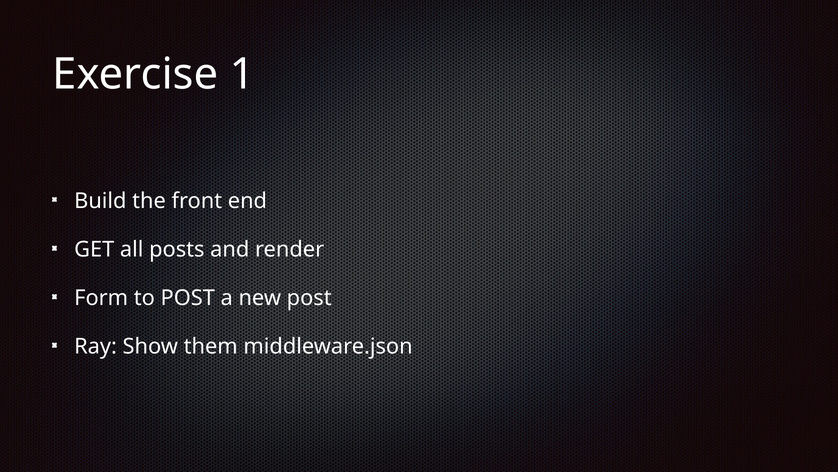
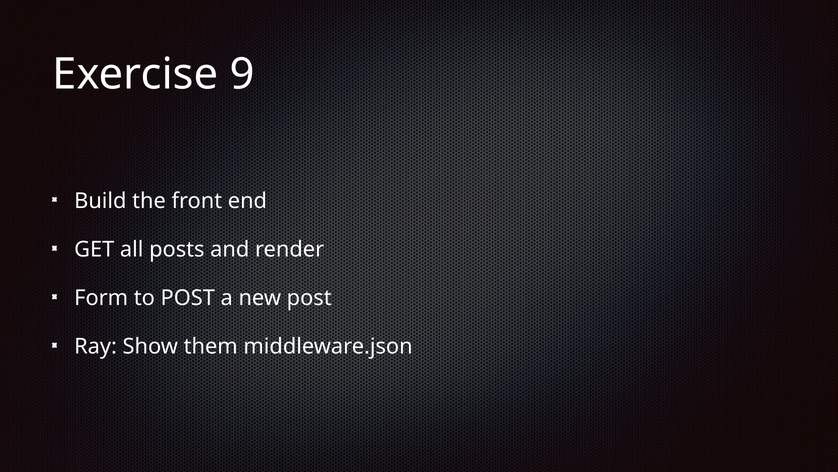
1: 1 -> 9 (242, 74)
